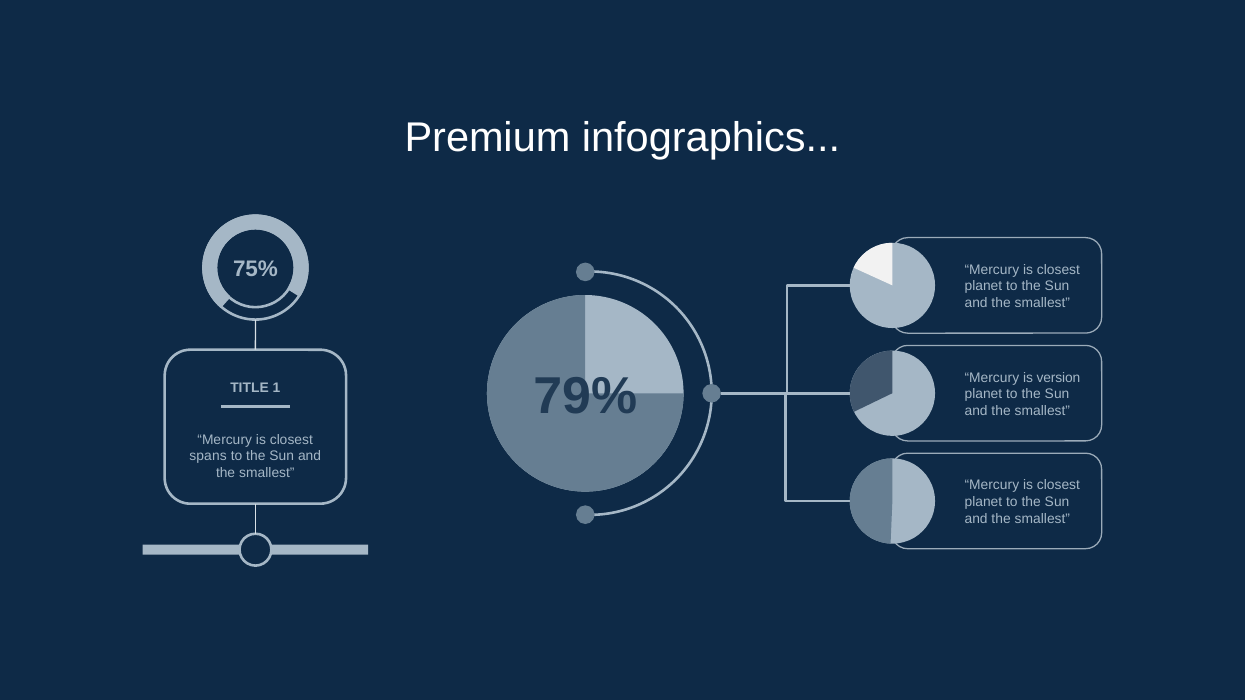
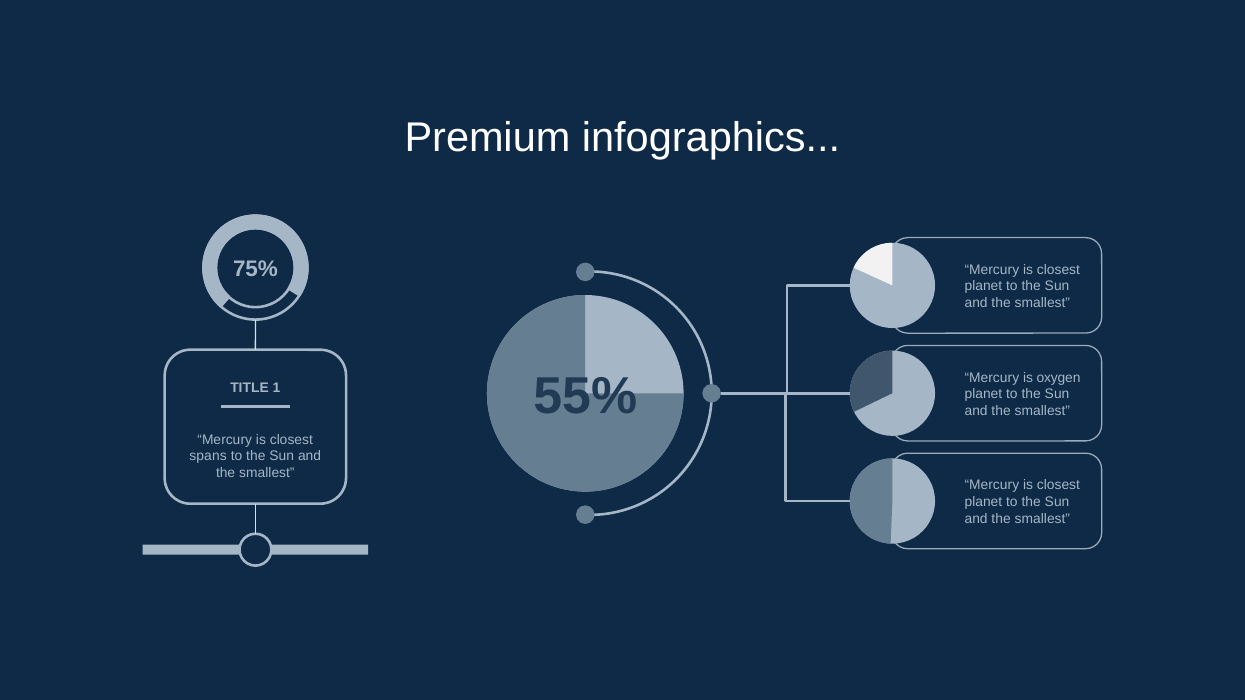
version: version -> oxygen (1059, 378)
79%: 79% -> 55% (585, 397)
